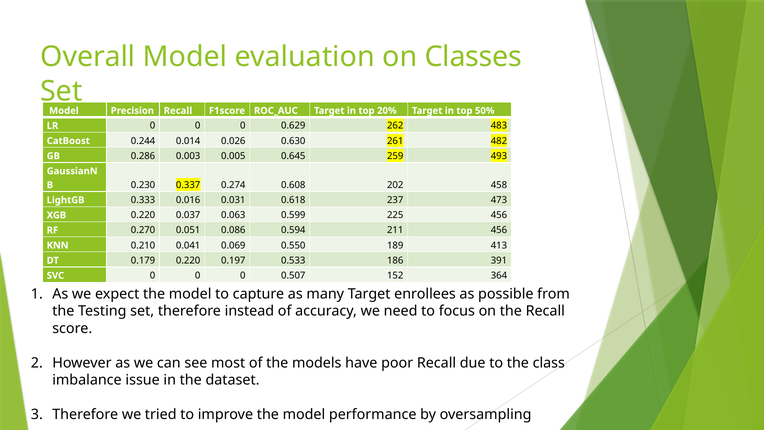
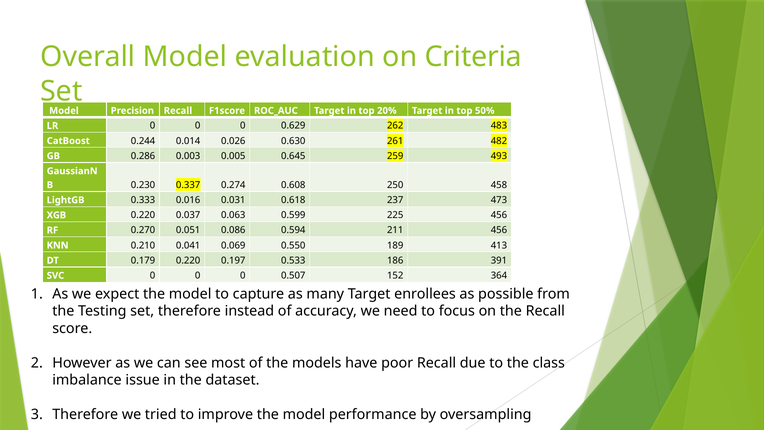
Classes: Classes -> Criteria (473, 57)
202: 202 -> 250 (395, 185)
